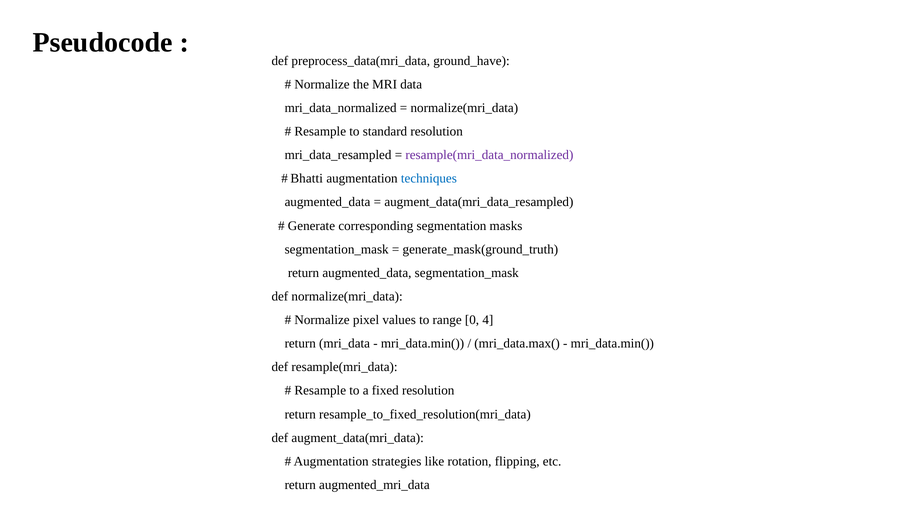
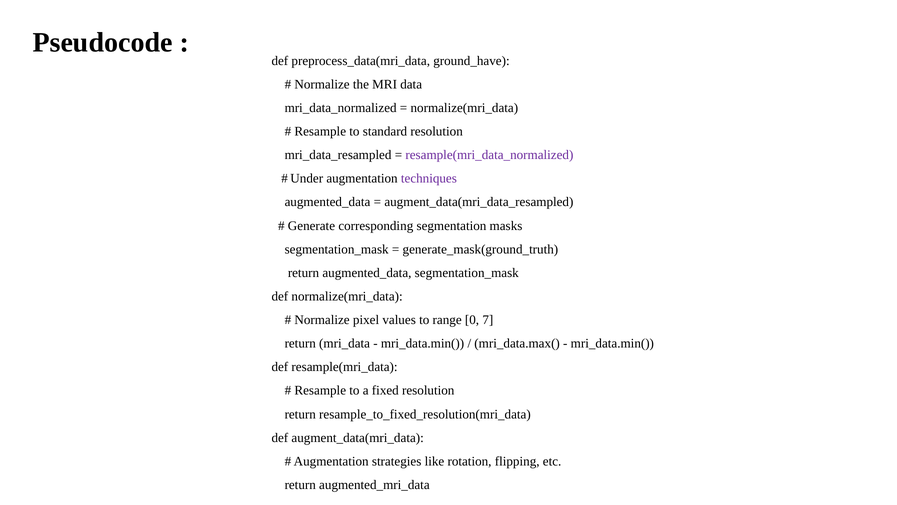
Bhatti: Bhatti -> Under (307, 178)
techniques colour: blue -> purple (429, 178)
4: 4 -> 7 (488, 320)
